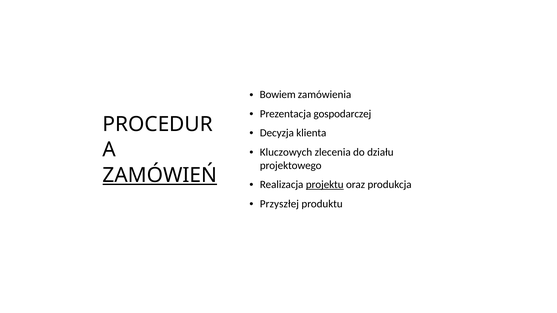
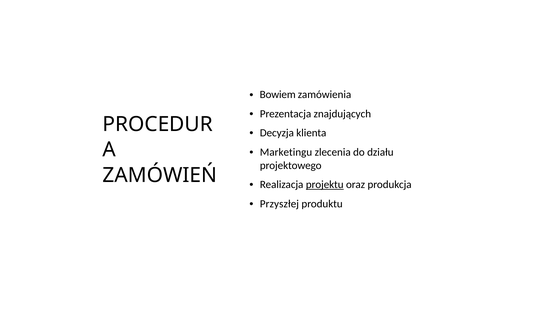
gospodarczej: gospodarczej -> znajdujących (342, 114)
Kluczowych: Kluczowych -> Marketingu (286, 152)
ZAMÓWIEŃ underline: present -> none (160, 176)
